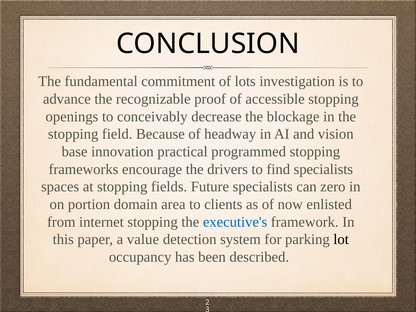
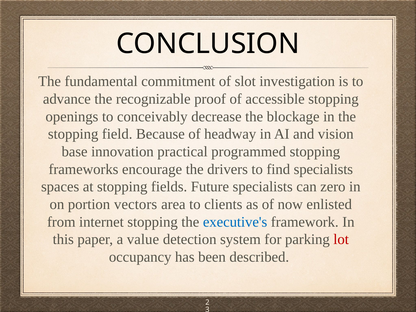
lots: lots -> slot (245, 81)
domain: domain -> vectors (136, 204)
lot colour: black -> red (341, 239)
